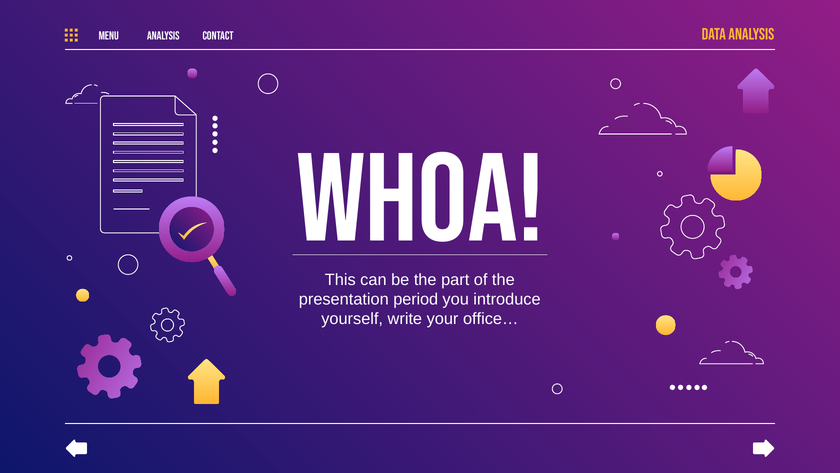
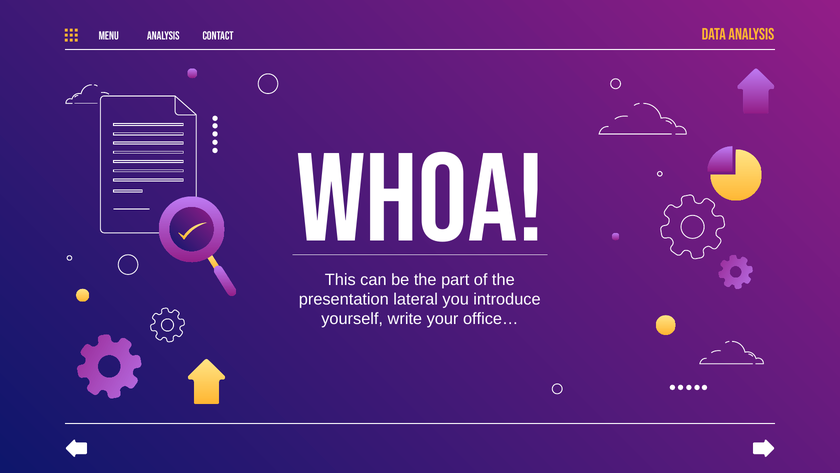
period: period -> lateral (416, 299)
